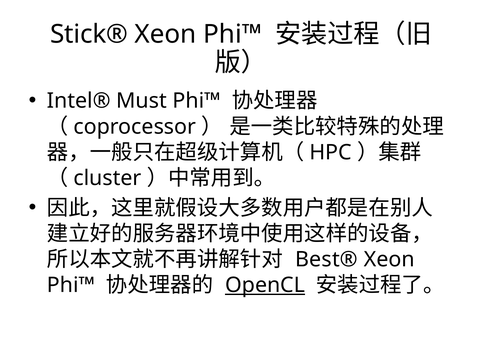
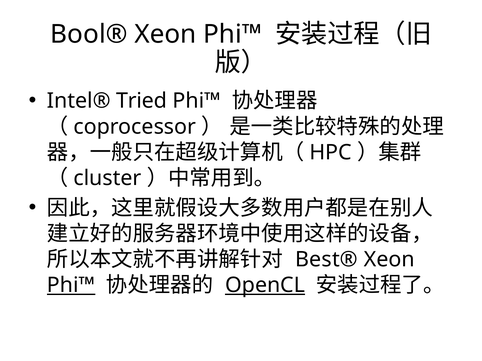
Stick®: Stick® -> Bool® (89, 34)
Must: Must -> Tried (142, 101)
Phi™ underline: none -> present (71, 285)
